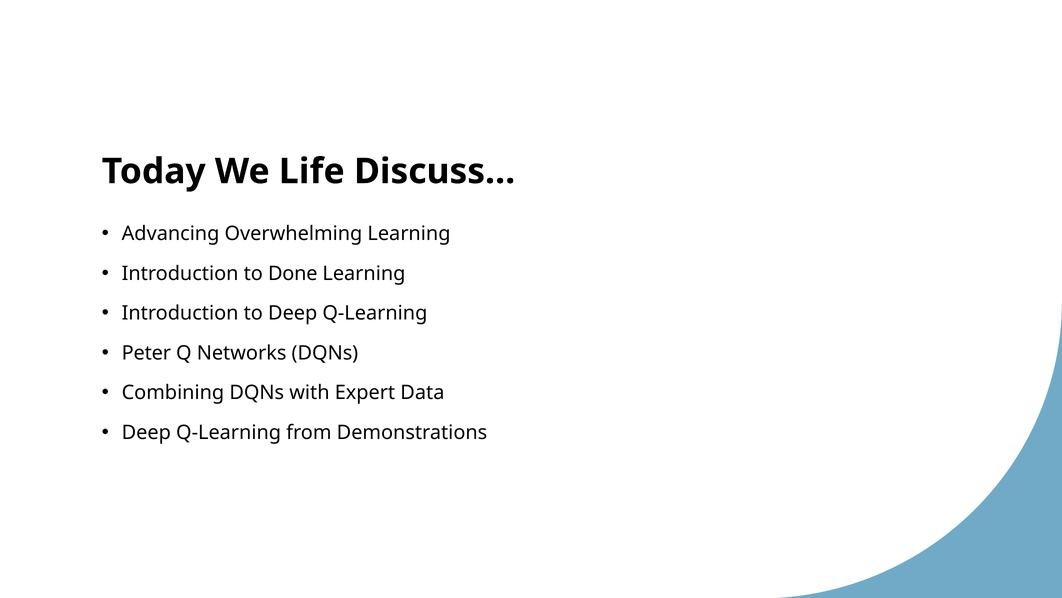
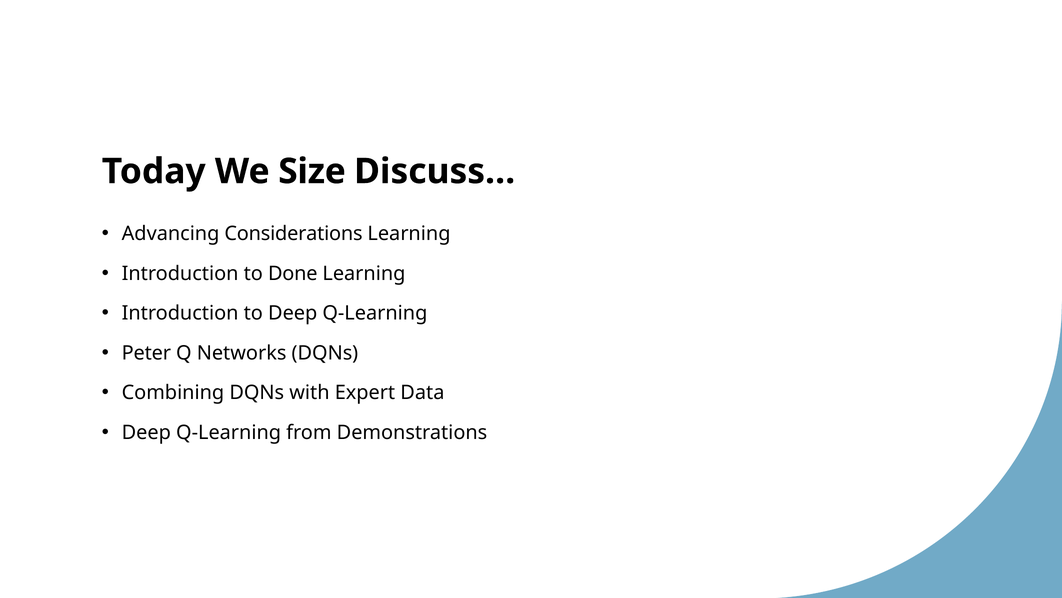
Life: Life -> Size (312, 171)
Overwhelming: Overwhelming -> Considerations (294, 234)
